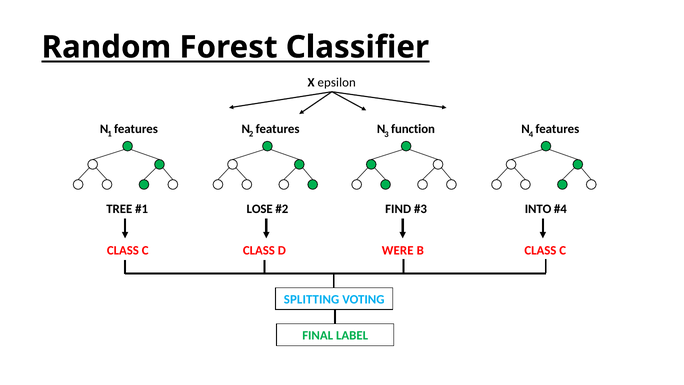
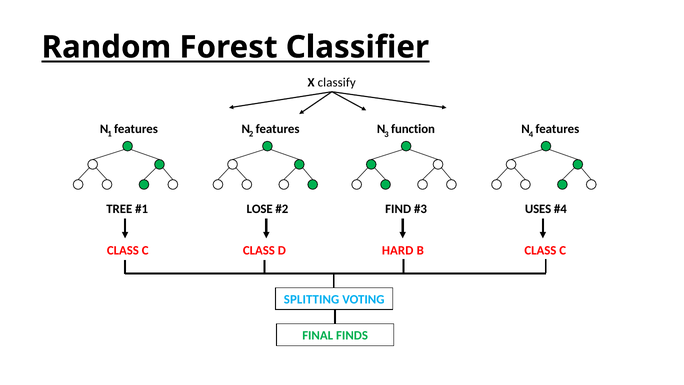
epsilon: epsilon -> classify (337, 82)
INTO: INTO -> USES (538, 209)
WERE: WERE -> HARD (398, 250)
LABEL: LABEL -> FINDS (352, 335)
